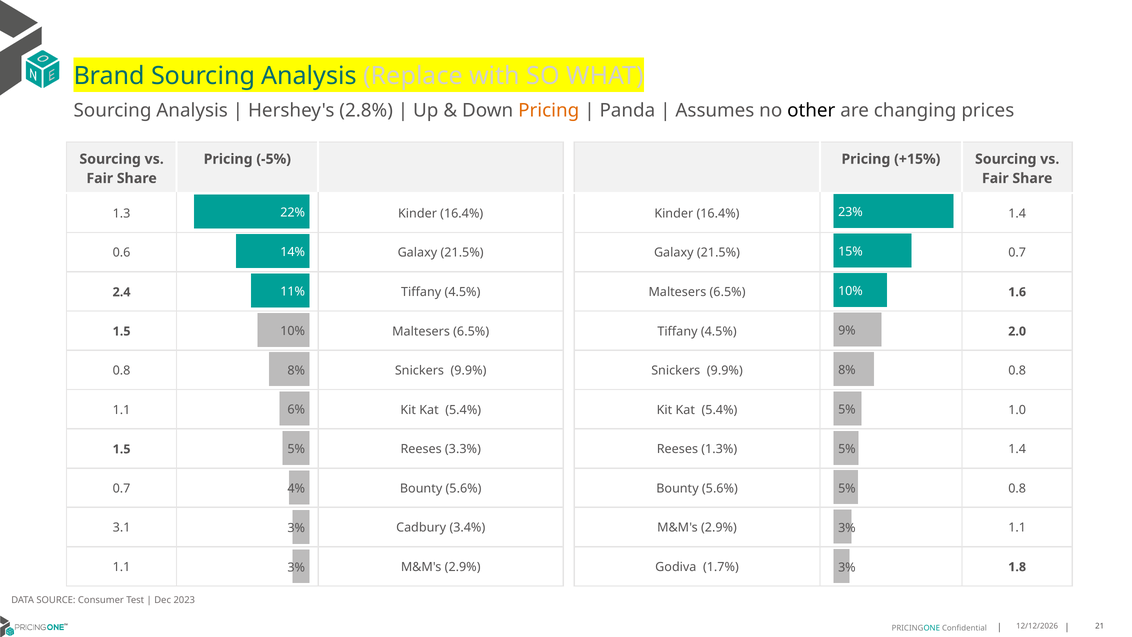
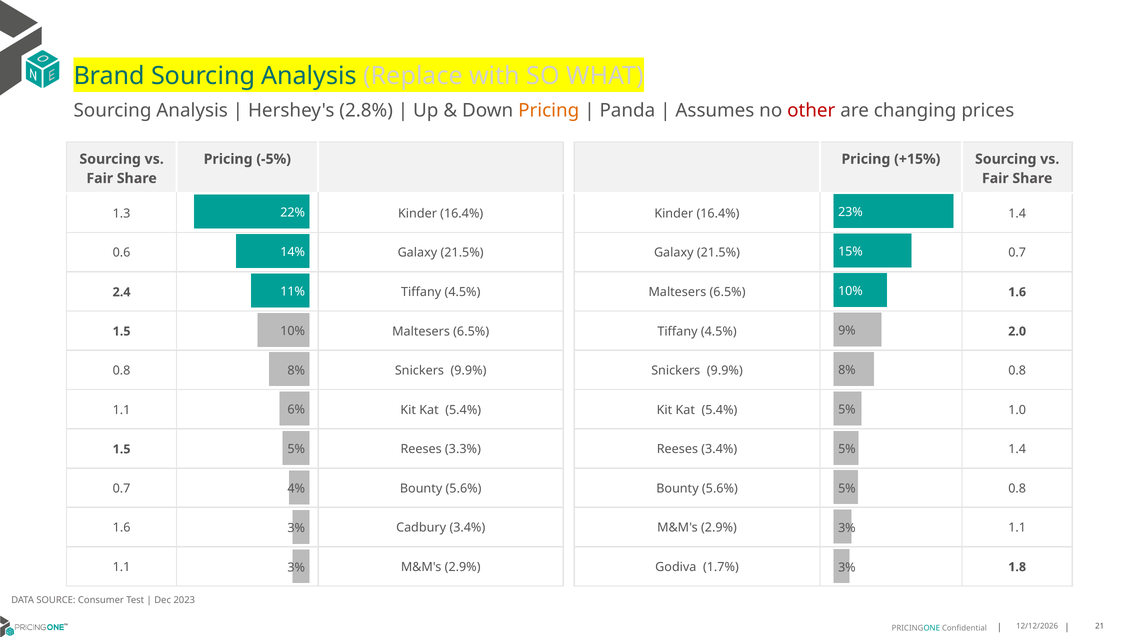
other colour: black -> red (811, 110)
Reeses 1.3%: 1.3% -> 3.4% (719, 449)
3.1: 3.1 -> 1.6 (122, 528)
